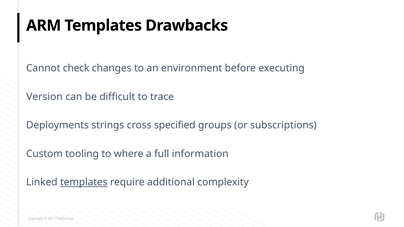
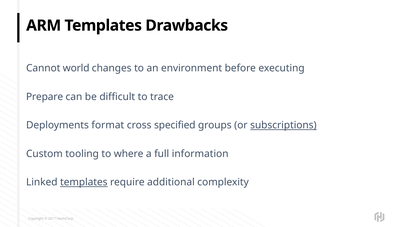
check: check -> world (76, 68)
Version: Version -> Prepare (45, 97)
strings: strings -> format (108, 125)
subscriptions underline: none -> present (283, 125)
